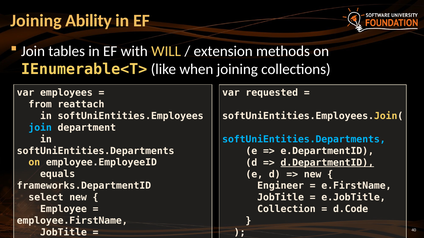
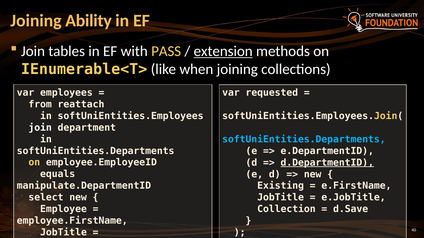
WILL: WILL -> PASS (166, 51)
extension underline: none -> present (223, 51)
join colour: light blue -> white (40, 128)
frameworks.DepartmentID: frameworks.DepartmentID -> manipulate.DepartmentID (84, 186)
Engineer: Engineer -> Existing (281, 186)
d.Code: d.Code -> d.Save (351, 210)
